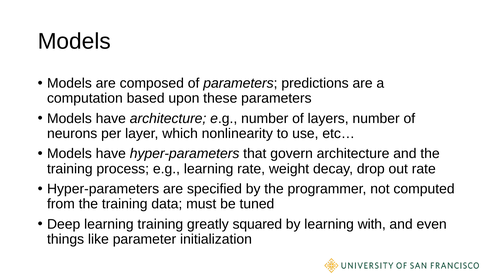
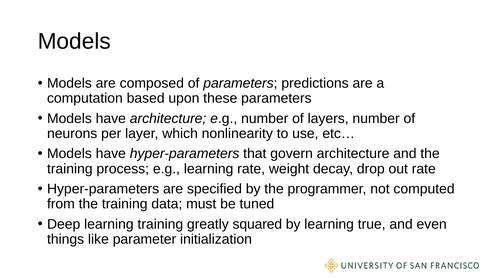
with: with -> true (372, 224)
